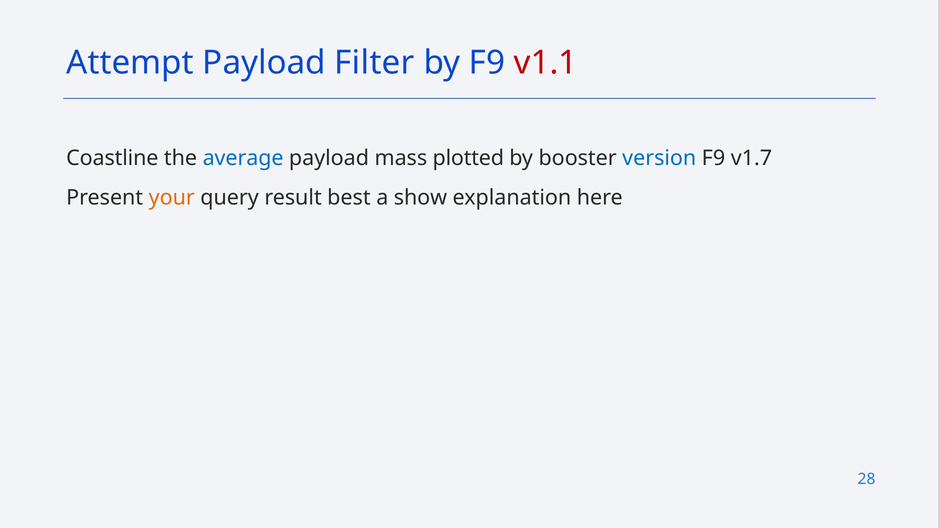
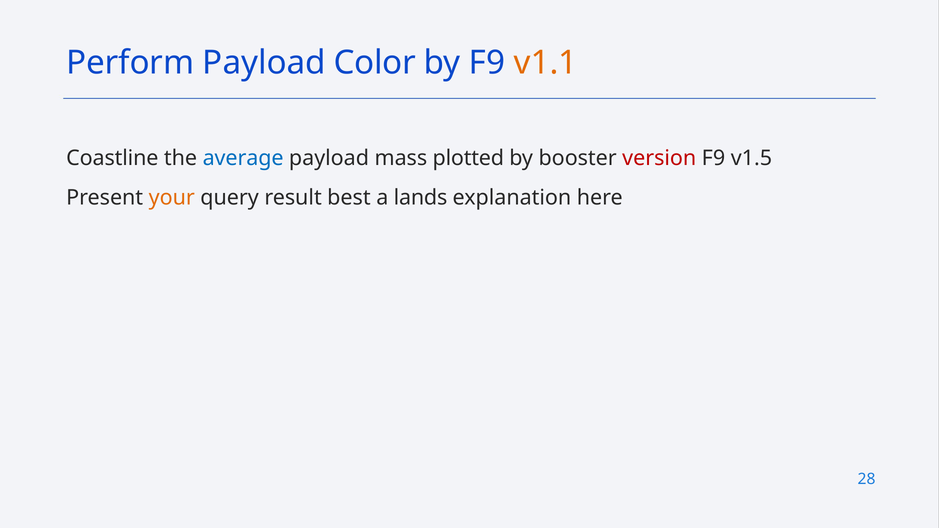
Attempt: Attempt -> Perform (130, 63)
Filter: Filter -> Color (375, 63)
v1.1 colour: red -> orange (546, 63)
version colour: blue -> red (659, 158)
v1.7: v1.7 -> v1.5 (751, 158)
show: show -> lands (421, 198)
